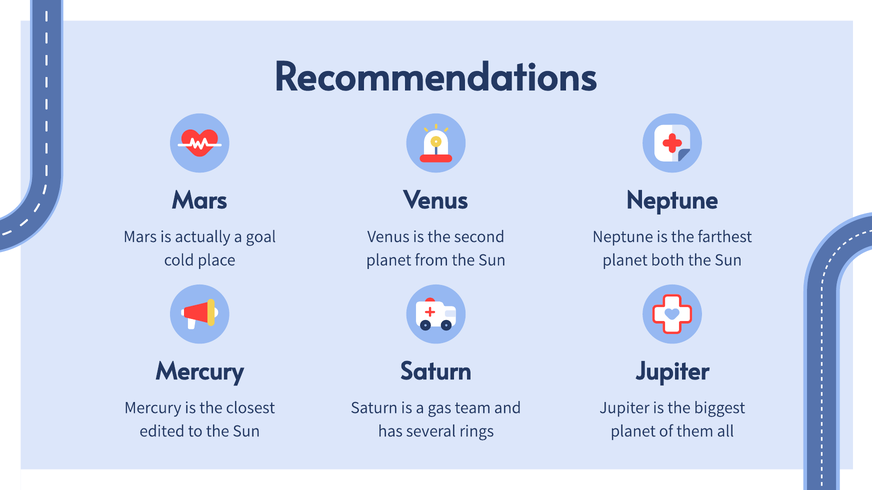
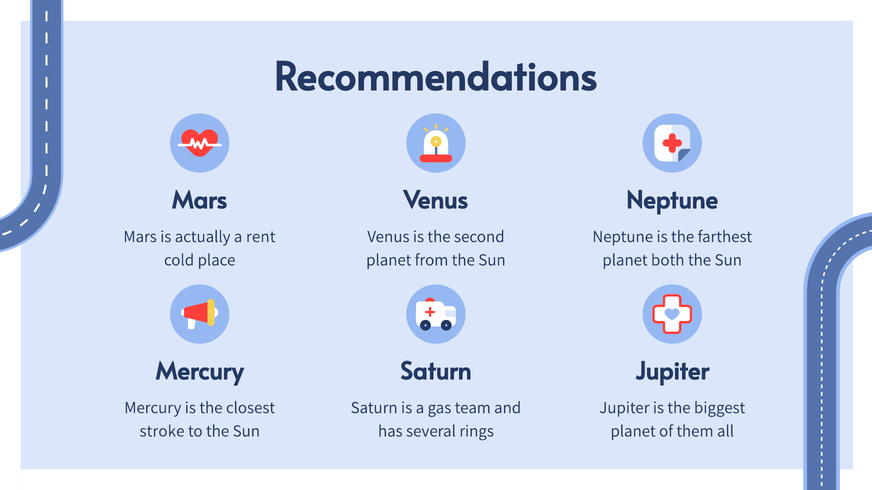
goal: goal -> rent (261, 237)
edited: edited -> stroke (162, 431)
